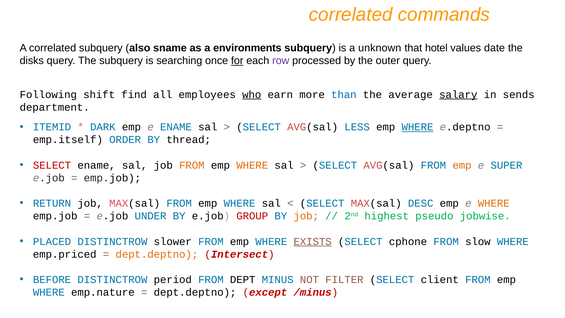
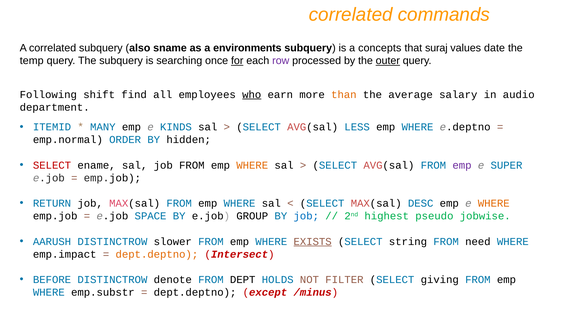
unknown: unknown -> concepts (380, 48)
hotel: hotel -> suraj (436, 48)
disks: disks -> temp (32, 61)
outer underline: none -> present (388, 61)
than colour: blue -> orange (344, 94)
salary underline: present -> none (458, 94)
sends: sends -> audio (519, 94)
DARK: DARK -> MANY (103, 127)
e ENAME: ENAME -> KINDS (176, 127)
WHERE underline: present -> none (417, 127)
emp.itself: emp.itself -> emp.normal (68, 140)
thread: thread -> hidden (189, 140)
FROM colour: orange -> black (192, 165)
emp colour: orange -> purple (462, 165)
UNDER: UNDER -> SPACE (151, 216)
GROUP colour: red -> black (252, 216)
job colour: orange -> blue (306, 216)
PLACED: PLACED -> AARUSH (52, 241)
cphone: cphone -> string (408, 241)
slow: slow -> need (478, 241)
emp.priced: emp.priced -> emp.impact (65, 254)
period: period -> denote (173, 280)
MINUS: MINUS -> HOLDS (278, 280)
client: client -> giving (440, 280)
emp.nature: emp.nature -> emp.substr (103, 292)
